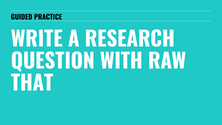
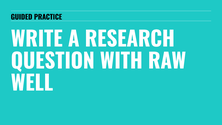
THAT: THAT -> WELL (32, 83)
